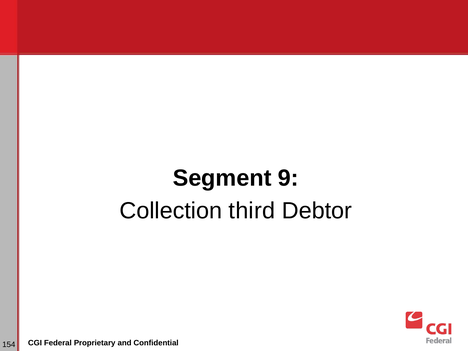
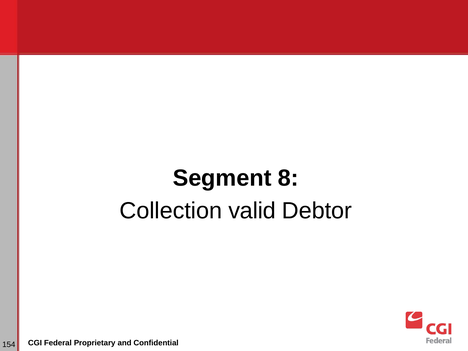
9: 9 -> 8 (288, 178)
third: third -> valid (252, 211)
